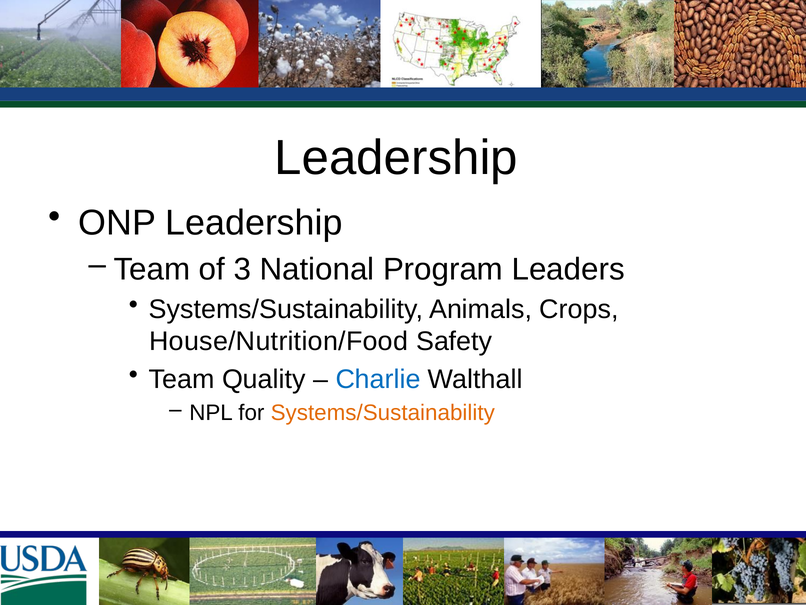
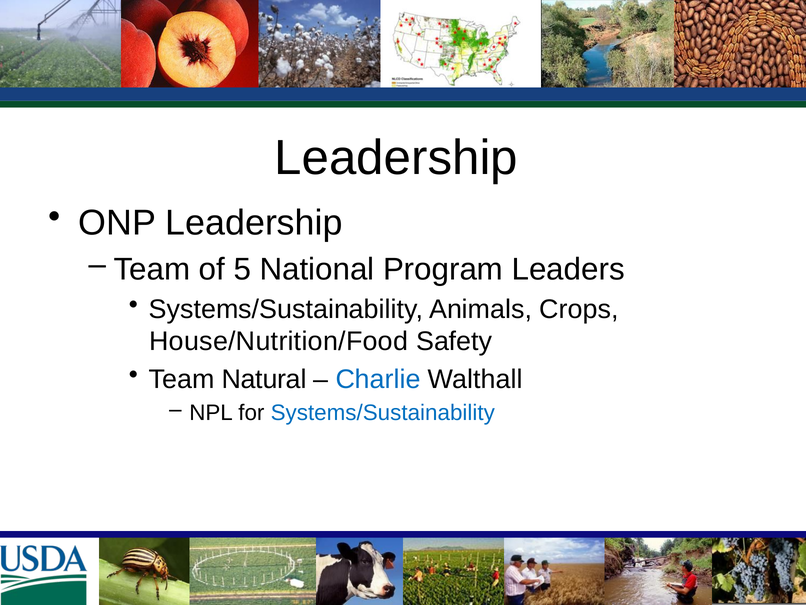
3: 3 -> 5 (242, 269)
Quality: Quality -> Natural (264, 379)
Systems/Sustainability colour: orange -> blue (383, 413)
